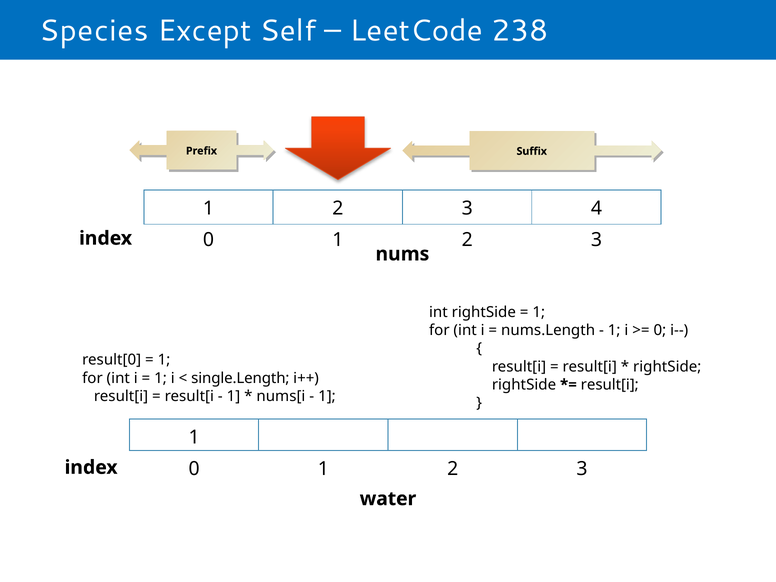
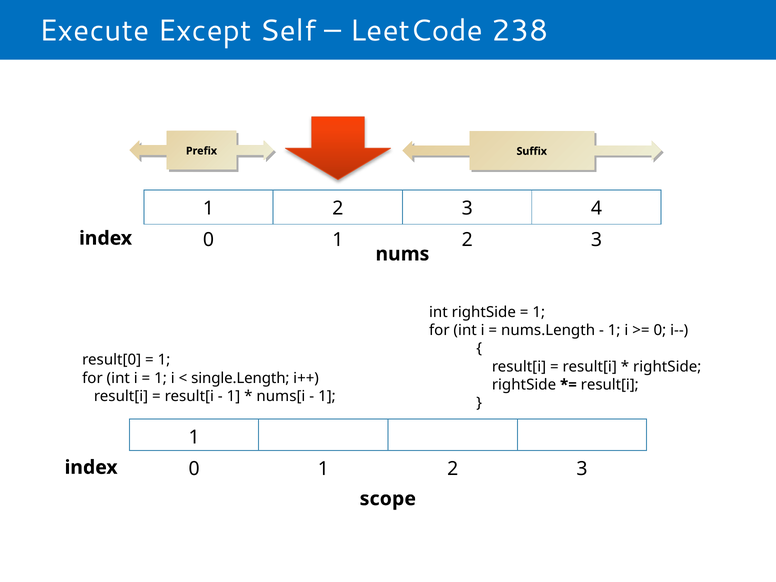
Species: Species -> Execute (94, 31)
water: water -> scope (388, 499)
